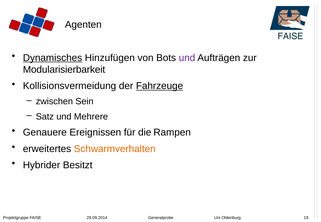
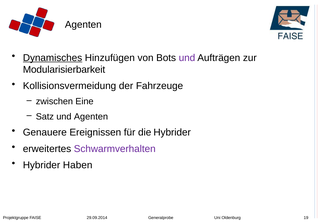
Fahrzeuge underline: present -> none (160, 86)
Sein: Sein -> Eine (84, 102)
und Mehrere: Mehrere -> Agenten (91, 117)
die Rampen: Rampen -> Hybrider (172, 133)
Schwarmverhalten colour: orange -> purple (115, 149)
Besitzt: Besitzt -> Haben (78, 165)
